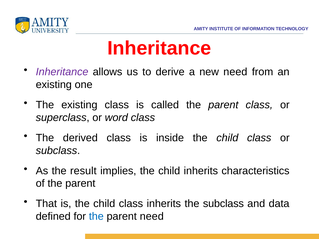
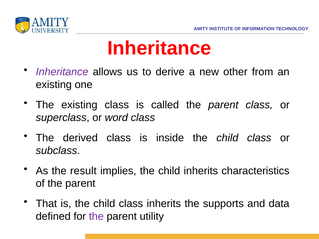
new need: need -> other (235, 72)
the subclass: subclass -> supports (223, 204)
the colour: blue -> purple (96, 217)
parent need: need -> utility (152, 217)
